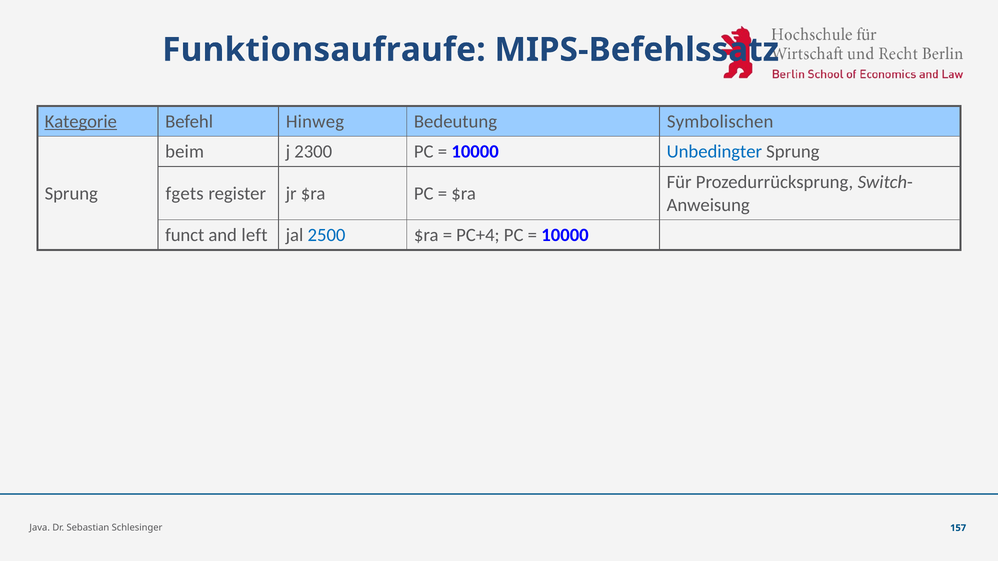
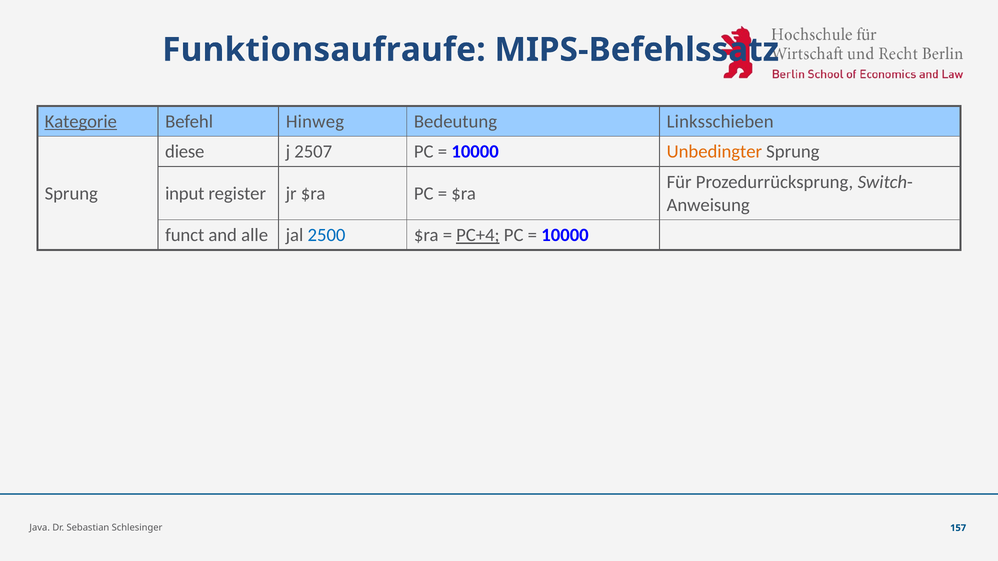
Symbolischen: Symbolischen -> Linksschieben (720, 121)
beim: beim -> diese (185, 152)
2300: 2300 -> 2507 (313, 152)
Unbedingter colour: blue -> orange (714, 152)
fgets: fgets -> input (185, 194)
left: left -> alle (255, 235)
PC+4 underline: none -> present (478, 235)
